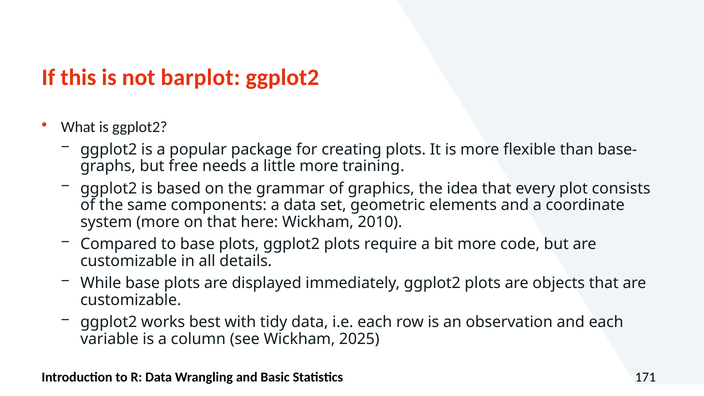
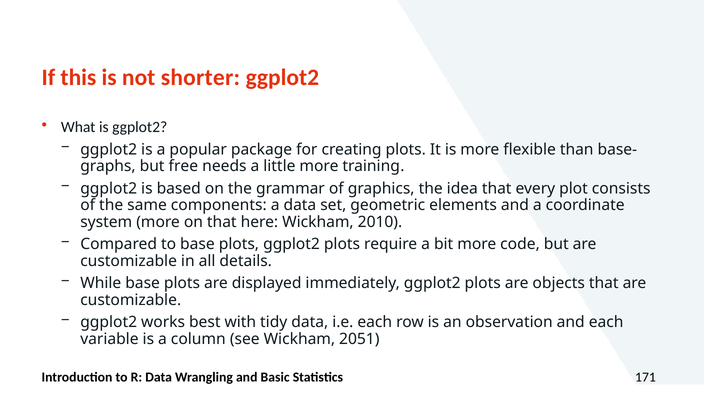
barplot: barplot -> shorter (200, 78)
2025: 2025 -> 2051 (359, 339)
